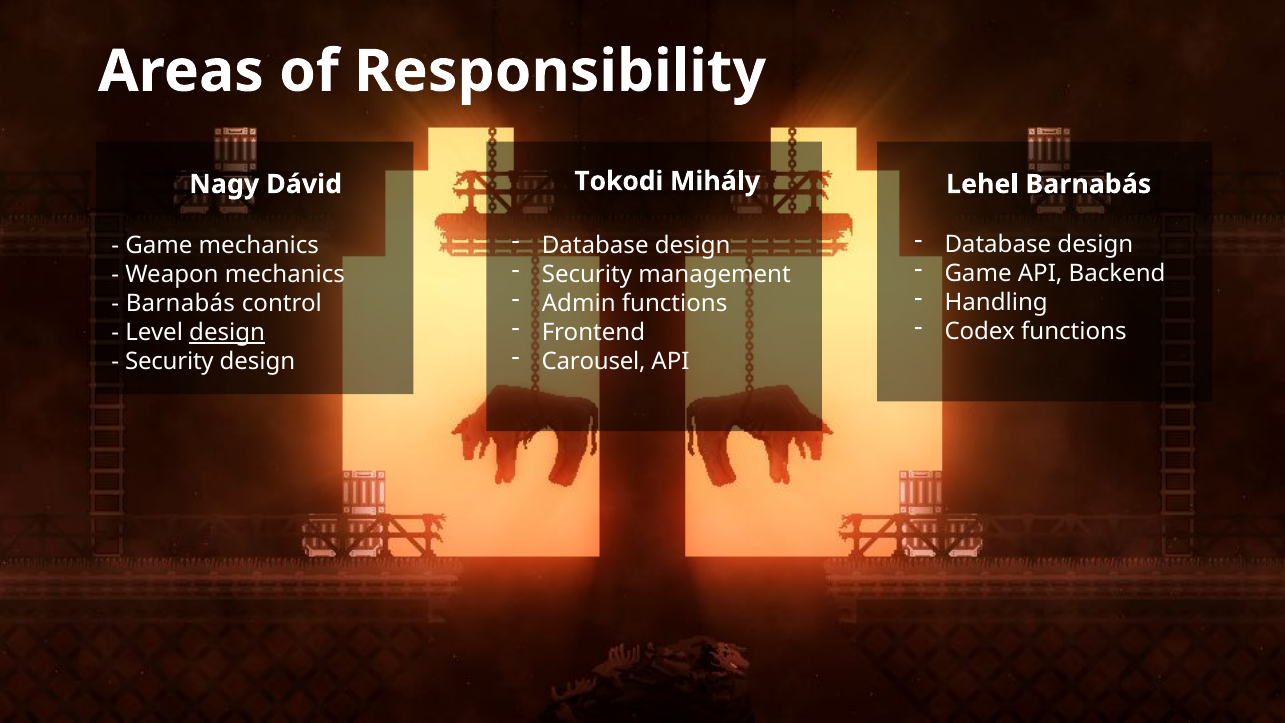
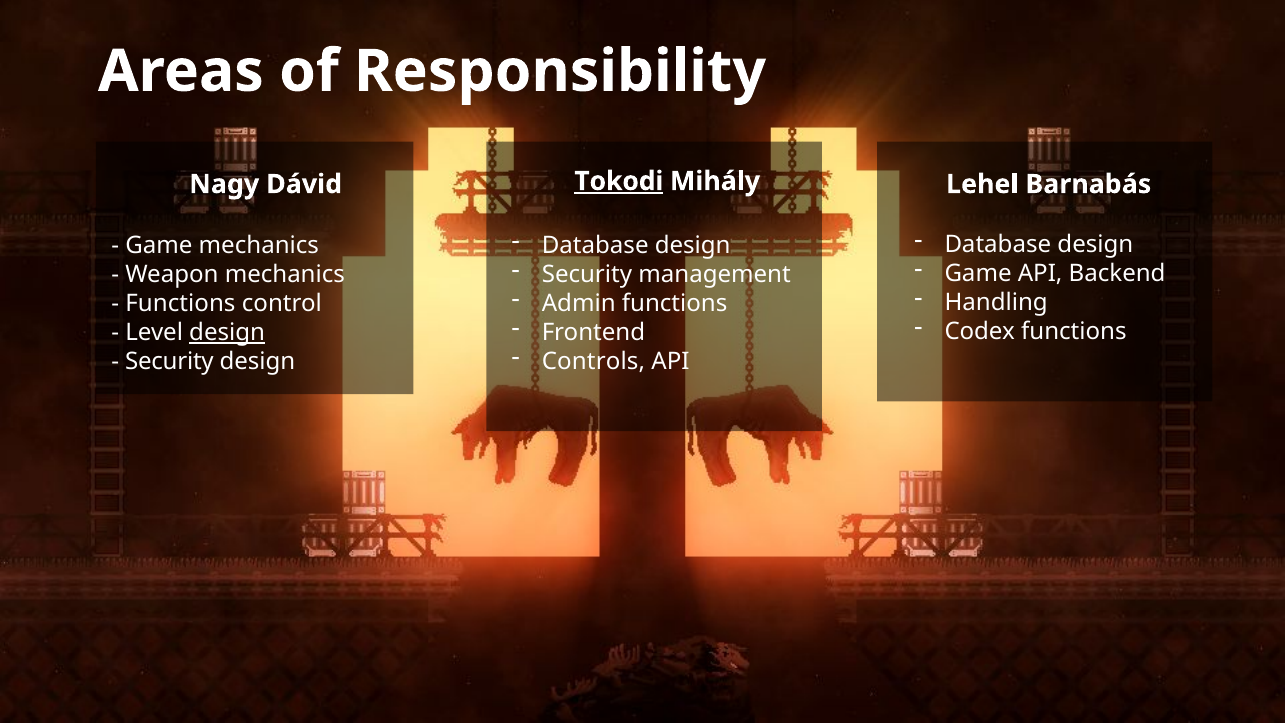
Tokodi underline: none -> present (619, 181)
Barnabás: Barnabás -> Functions (180, 304)
Carousel: Carousel -> Controls (593, 361)
